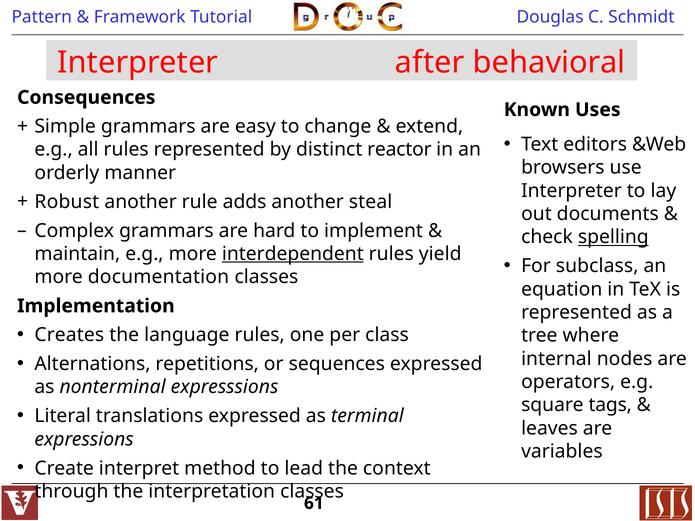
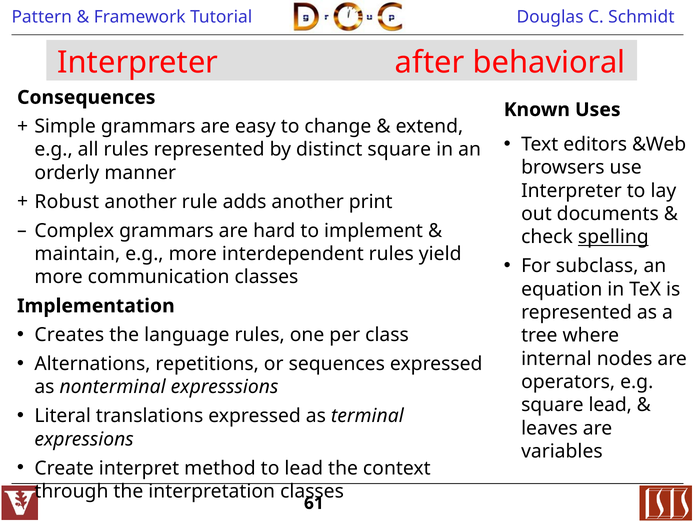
distinct reactor: reactor -> square (399, 150)
steal: steal -> print (371, 202)
interdependent underline: present -> none (293, 254)
documentation: documentation -> communication (159, 277)
square tags: tags -> lead (610, 405)
